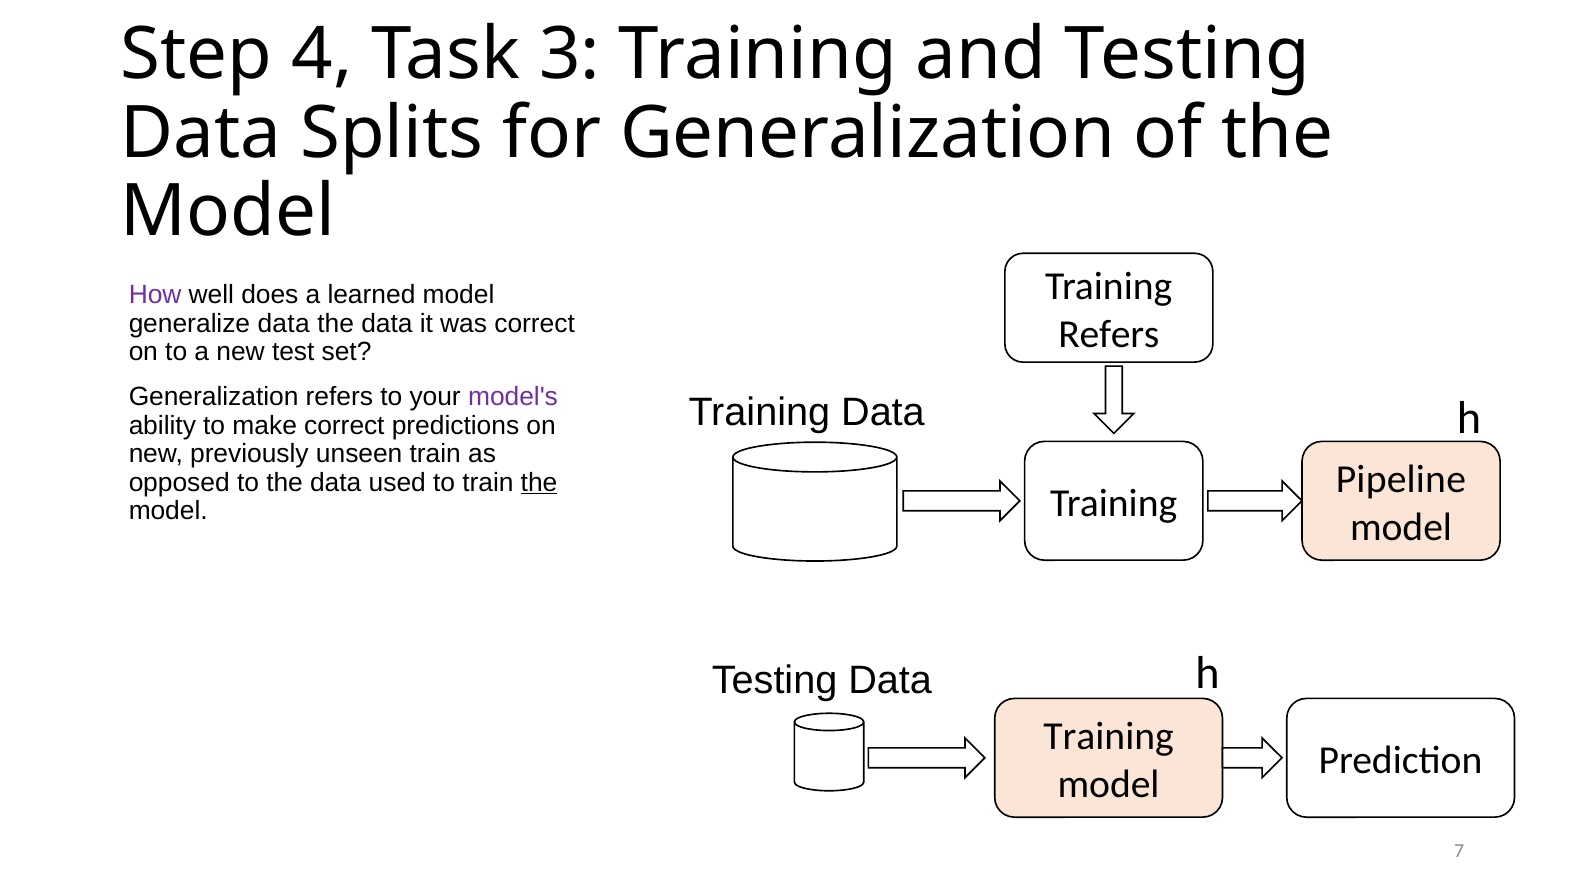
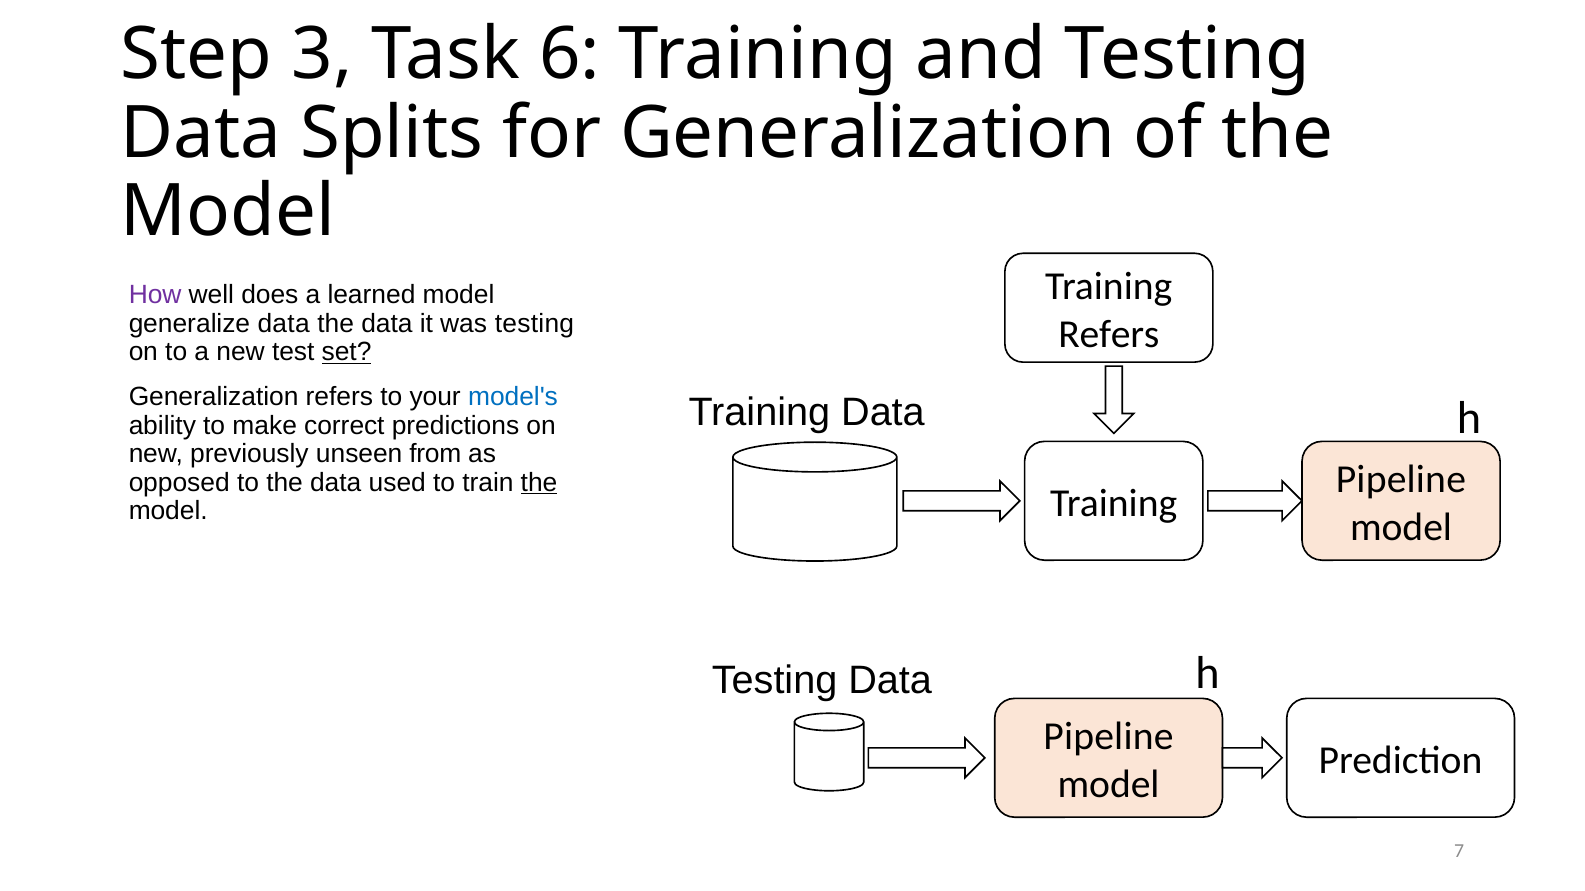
4: 4 -> 3 (322, 55)
3: 3 -> 6 (570, 55)
was correct: correct -> testing (534, 324)
set underline: none -> present (347, 352)
model's colour: purple -> blue (513, 397)
unseen train: train -> from (435, 454)
Training: Training -> Pipeline (1108, 737)
